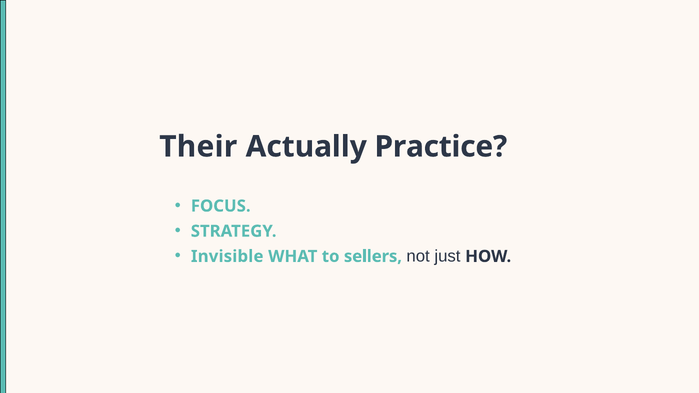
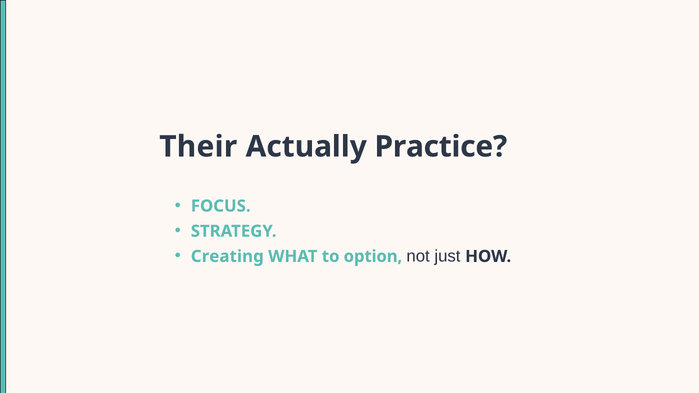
Invisible: Invisible -> Creating (227, 256)
sellers: sellers -> option (373, 256)
